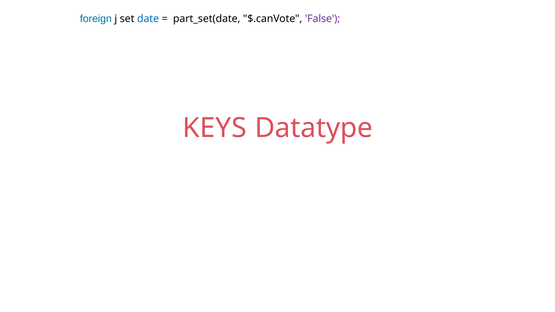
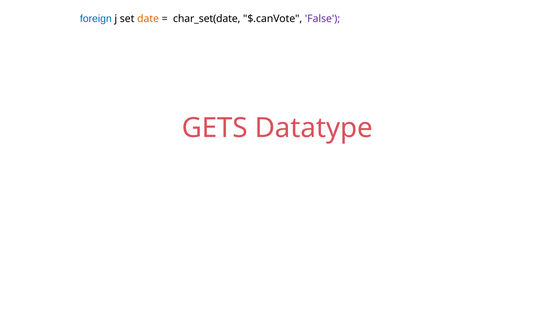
date colour: blue -> orange (148, 19)
part_set(date: part_set(date -> char_set(date (207, 19)
KEYS: KEYS -> GETS (215, 128)
